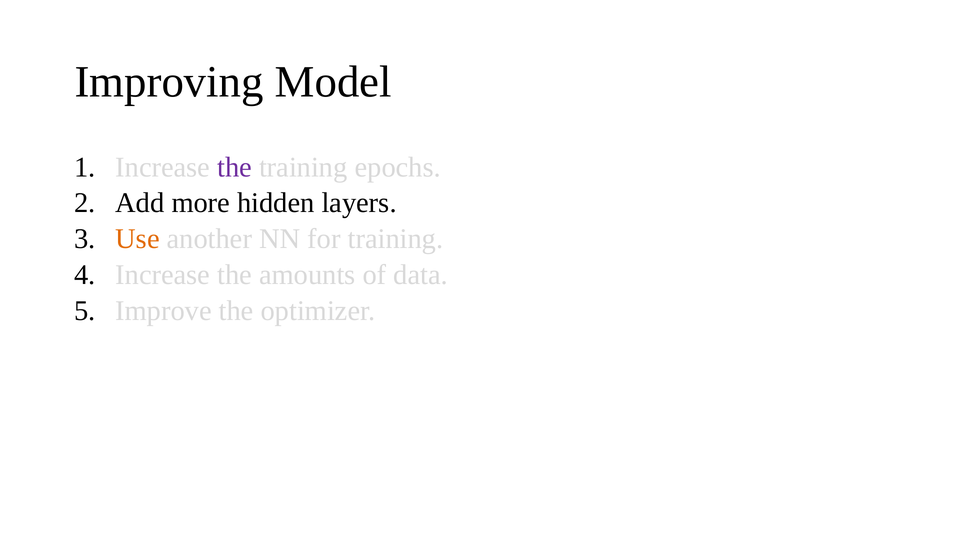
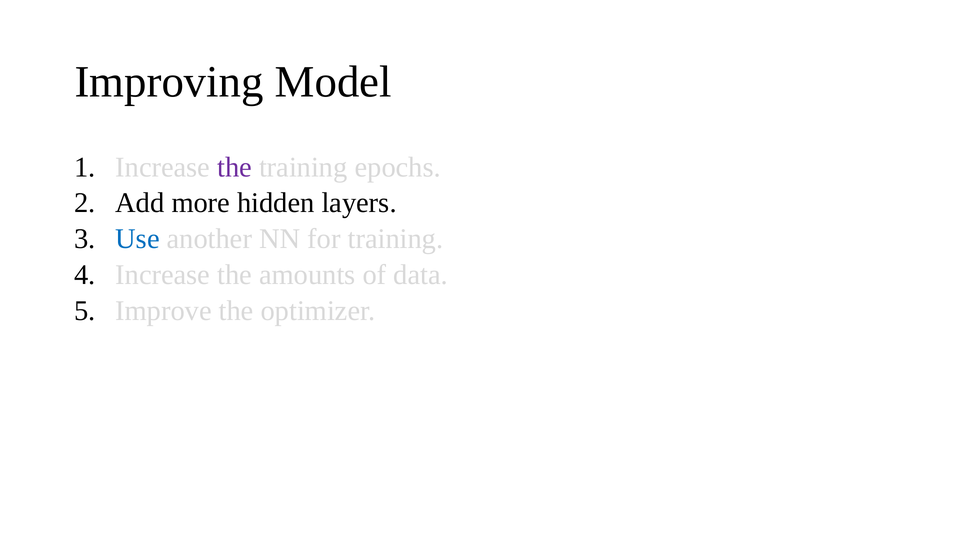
Use colour: orange -> blue (138, 239)
